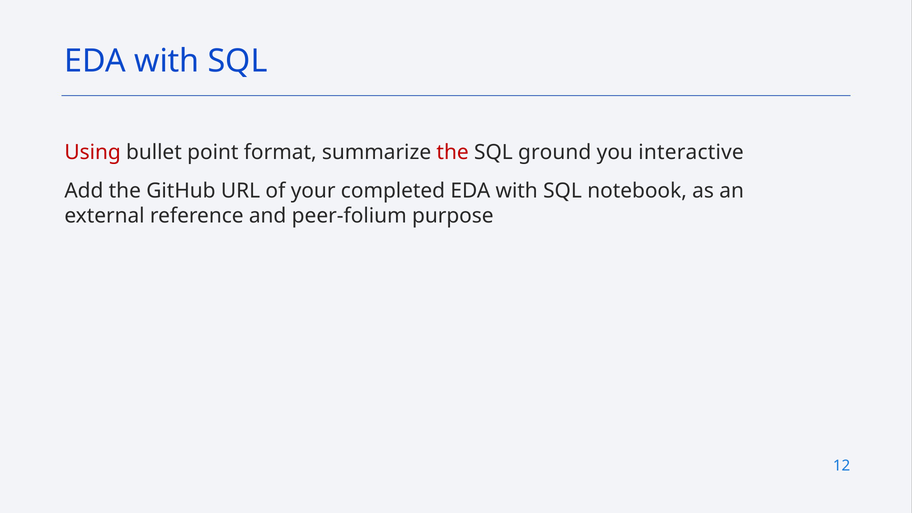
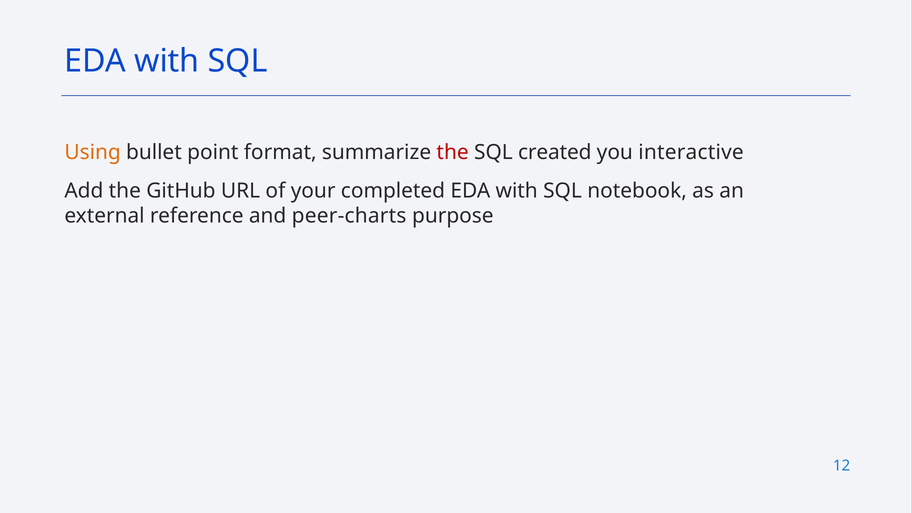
Using colour: red -> orange (93, 153)
ground: ground -> created (555, 153)
peer-folium: peer-folium -> peer-charts (349, 216)
